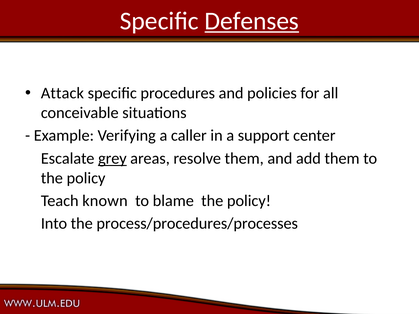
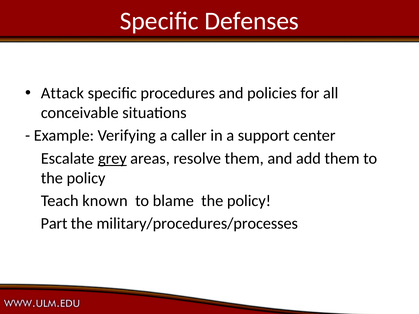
Defenses underline: present -> none (252, 21)
Into: Into -> Part (54, 224)
process/procedures/processes: process/procedures/processes -> military/procedures/processes (197, 224)
